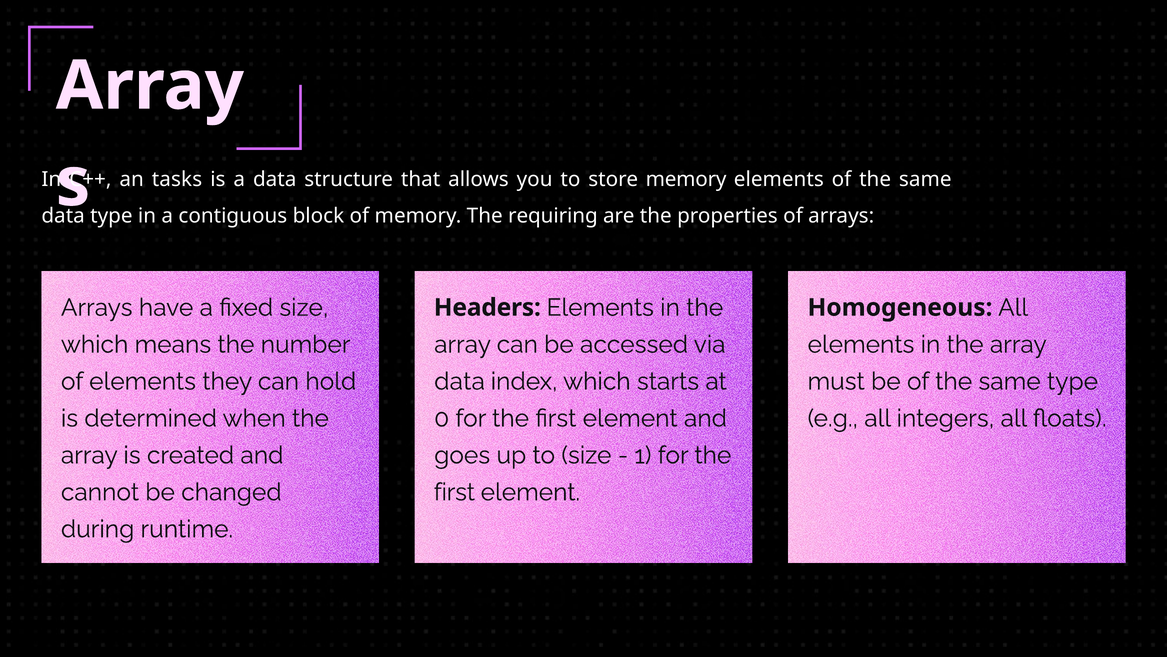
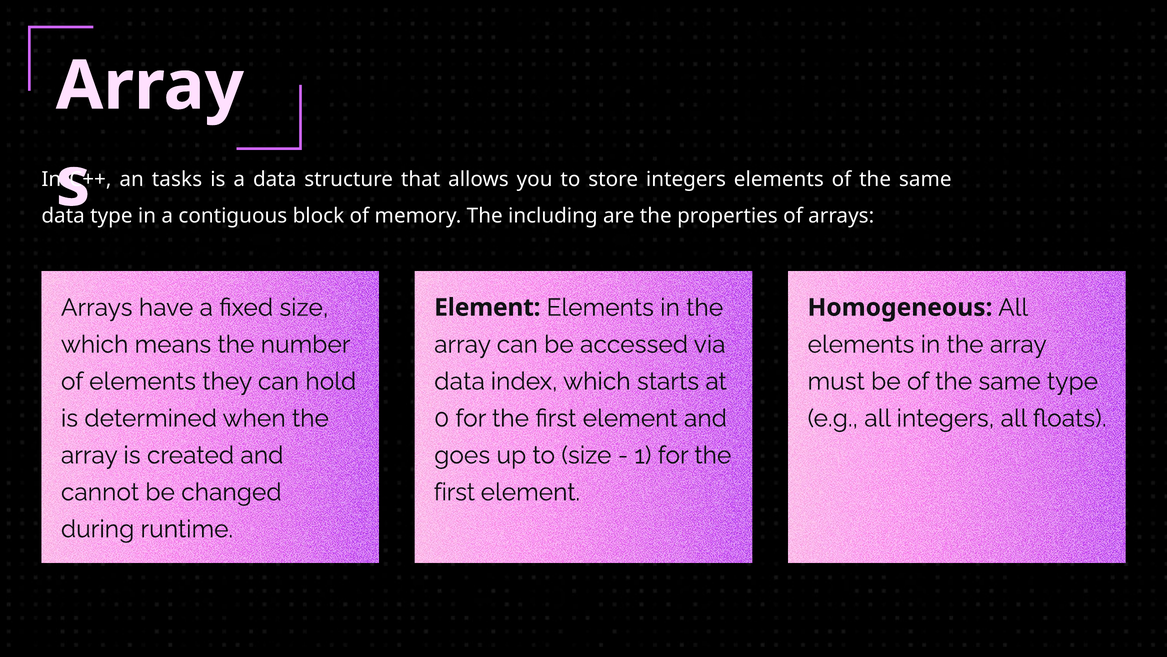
store memory: memory -> integers (686, 179)
requiring: requiring -> including (553, 216)
Headers: Headers -> Element (487, 307)
